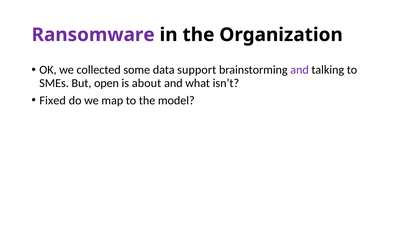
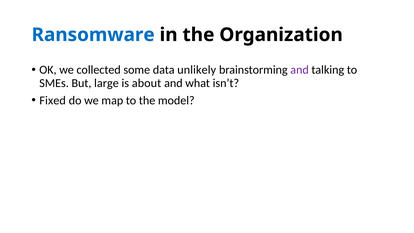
Ransomware colour: purple -> blue (93, 35)
support: support -> unlikely (197, 70)
open: open -> large (106, 83)
